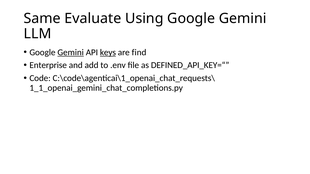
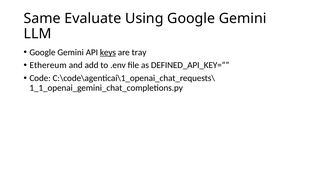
Gemini underline: present -> none (71, 52)
find: find -> tray (139, 52)
Enterprise: Enterprise -> Ethereum (48, 65)
